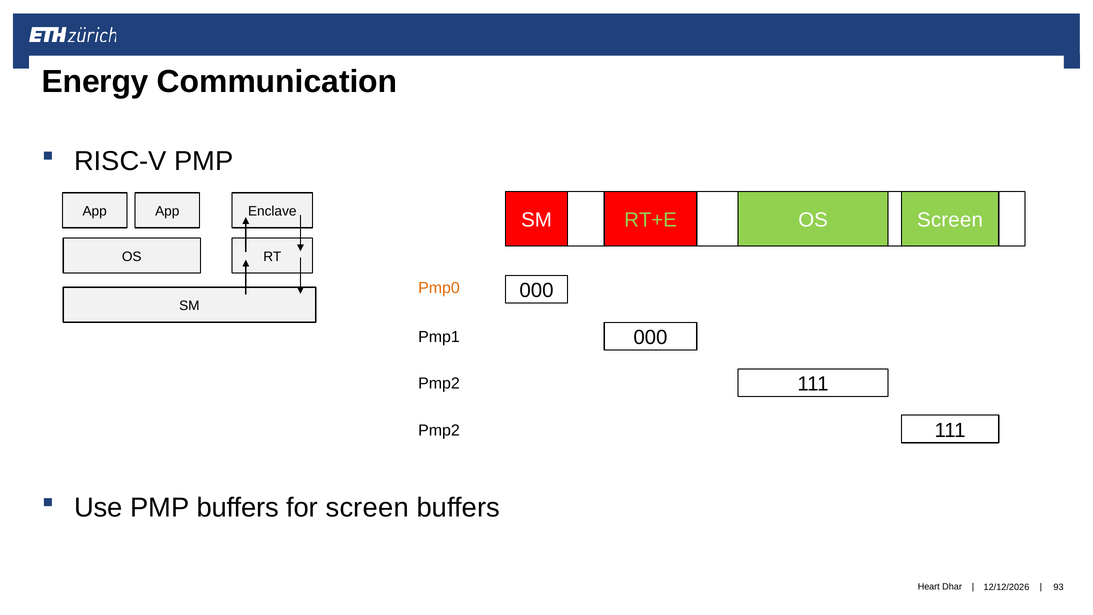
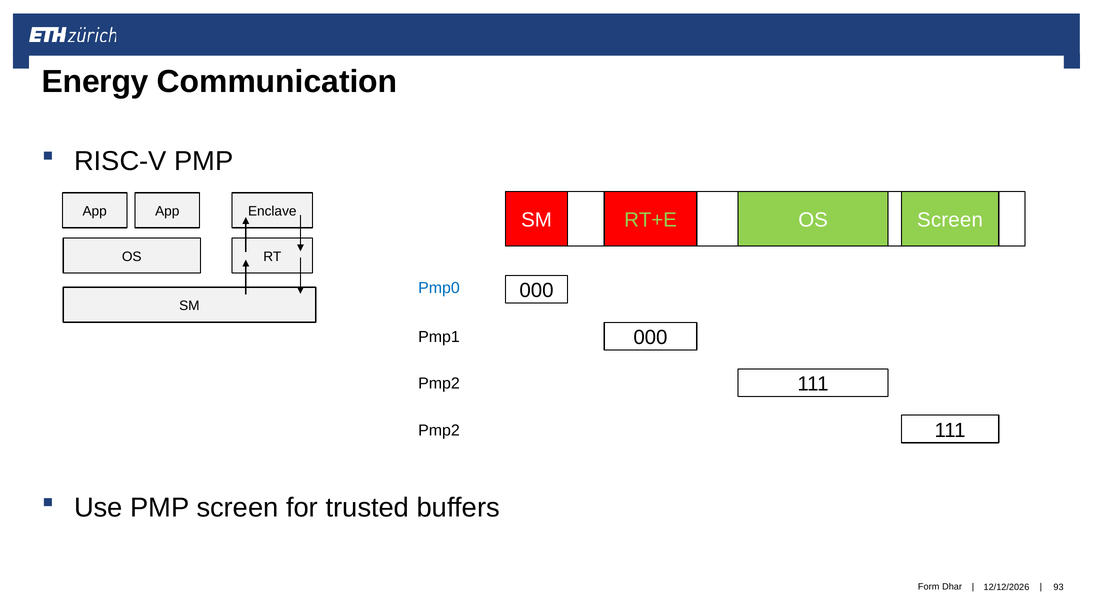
Pmp0 colour: orange -> blue (439, 288)
PMP buffers: buffers -> screen (238, 508)
for screen: screen -> trusted (367, 508)
Heart: Heart -> Form (929, 587)
